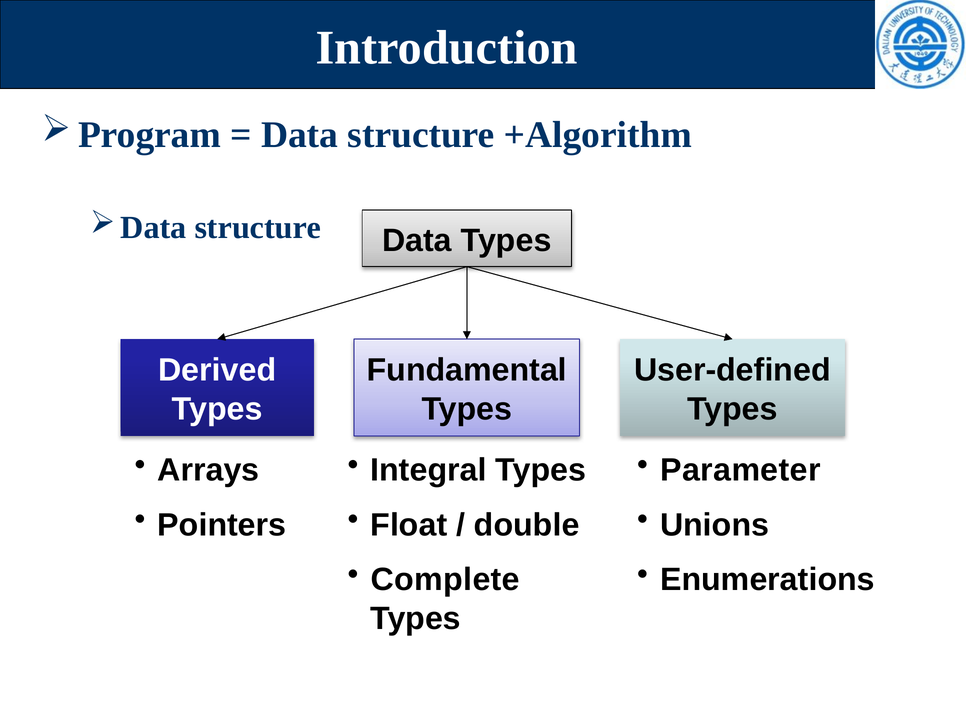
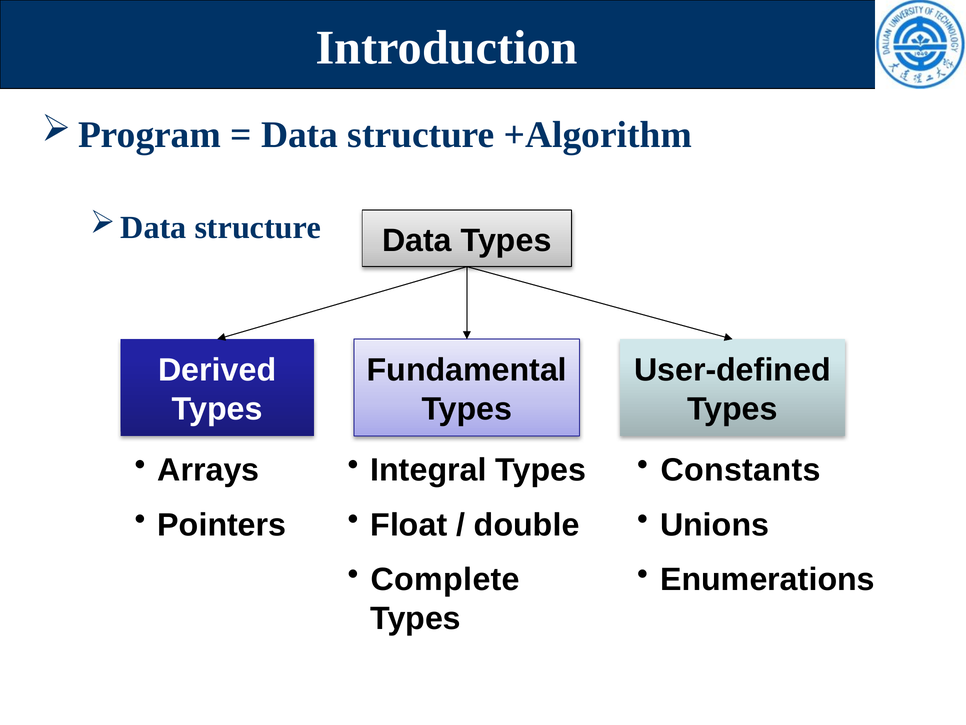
Parameter: Parameter -> Constants (740, 470)
